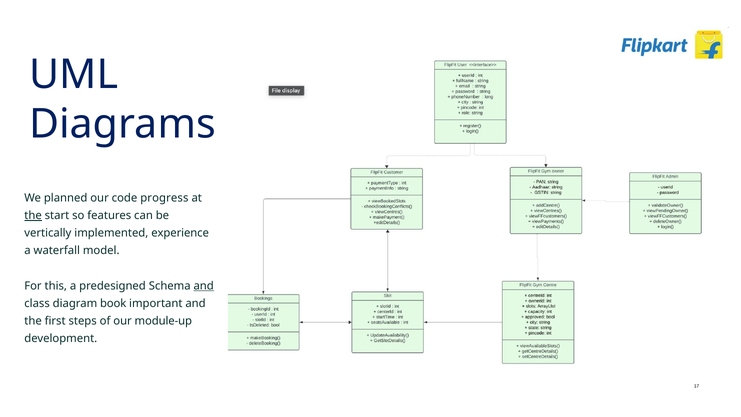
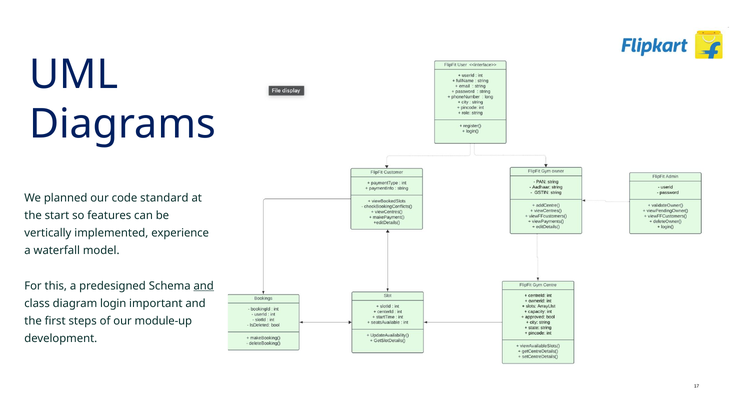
progress: progress -> standard (164, 198)
the underline: present -> none (33, 215)
book: book -> login (113, 303)
